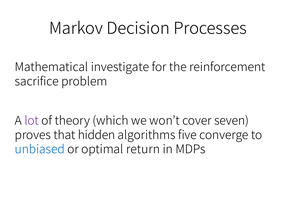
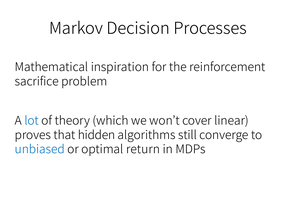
investigate: investigate -> inspiration (120, 67)
lot colour: purple -> blue (32, 121)
seven: seven -> linear (231, 121)
five: five -> still (187, 135)
